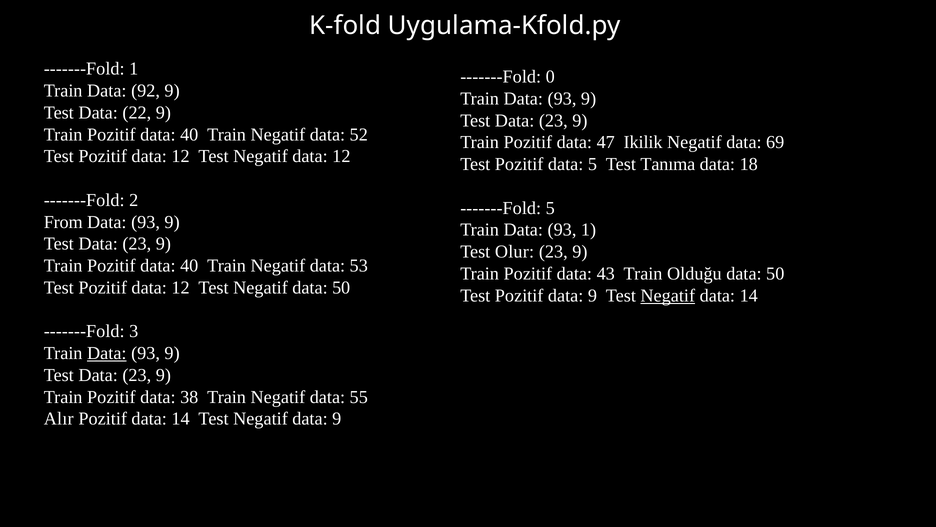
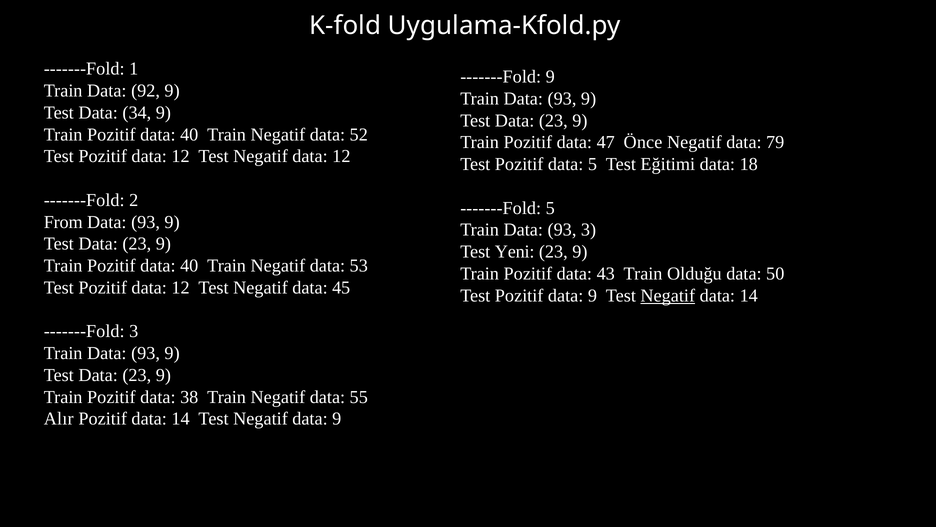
-------Fold 0: 0 -> 9 (550, 77)
22: 22 -> 34 (137, 113)
Ikilik: Ikilik -> Önce (643, 142)
69: 69 -> 79 (775, 142)
Tanıma: Tanıma -> Eğitimi (668, 164)
93 1: 1 -> 3 (589, 230)
Olur: Olur -> Yeni (515, 252)
Negatif data 50: 50 -> 45 (341, 287)
Data underline: present -> none (107, 353)
